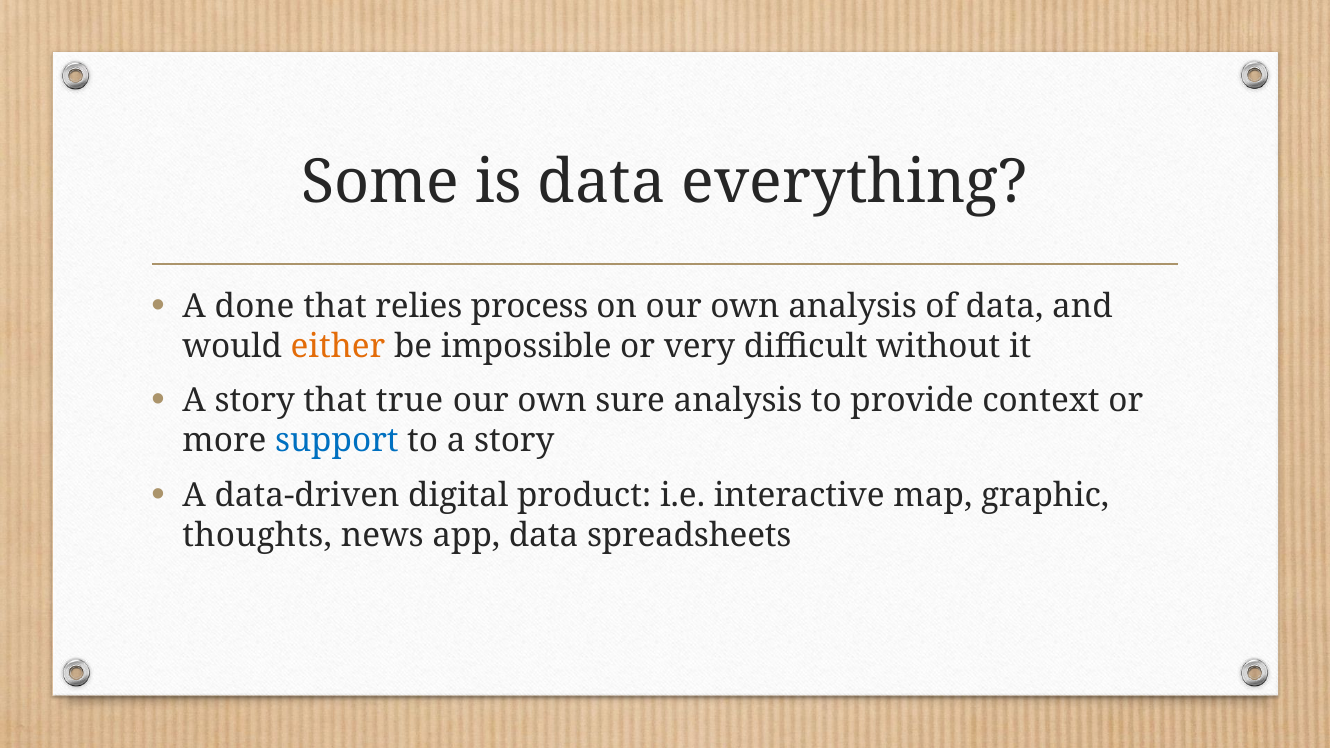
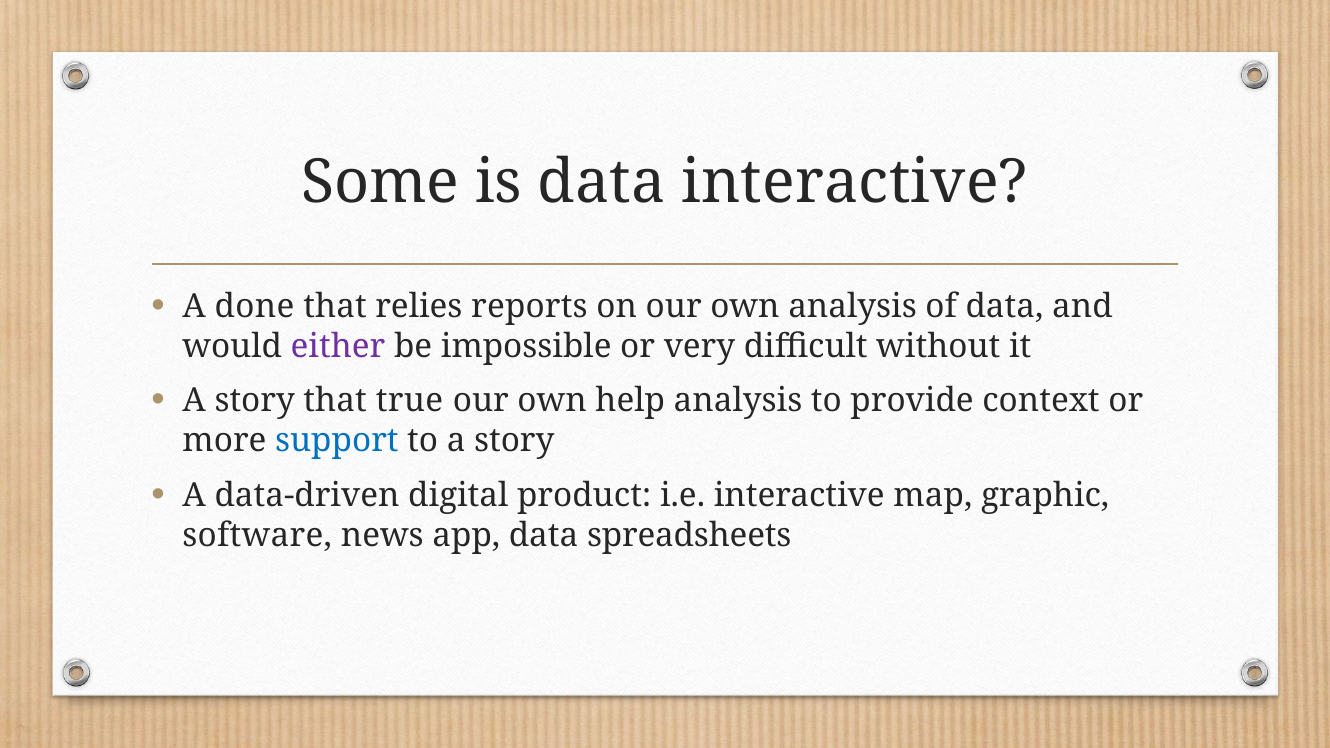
data everything: everything -> interactive (855, 182)
process: process -> reports (529, 306)
either colour: orange -> purple (338, 346)
sure: sure -> help (630, 401)
thoughts: thoughts -> software (257, 536)
